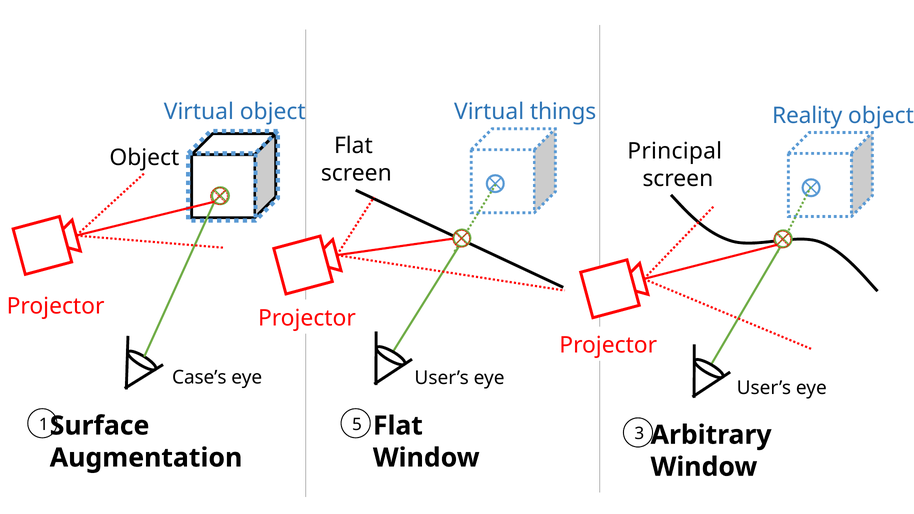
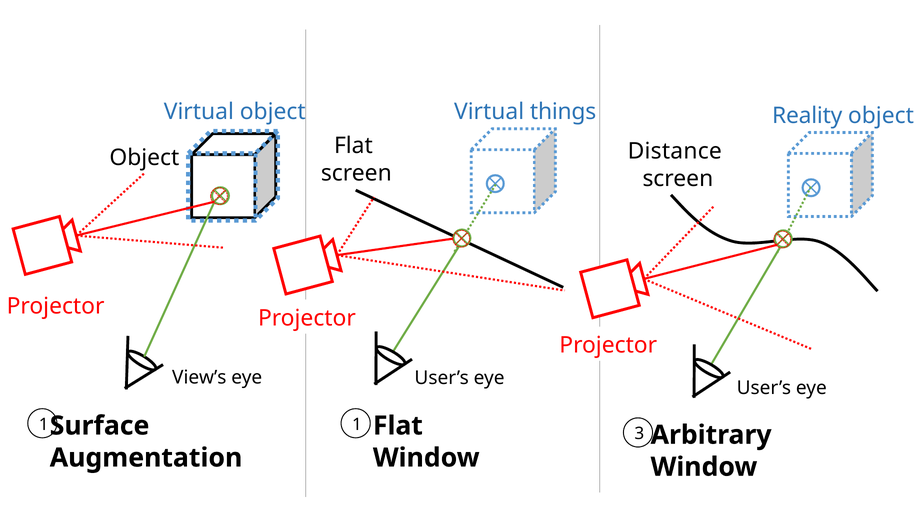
Principal: Principal -> Distance (675, 151)
Case’s: Case’s -> View’s (199, 378)
1 5: 5 -> 1 (357, 425)
